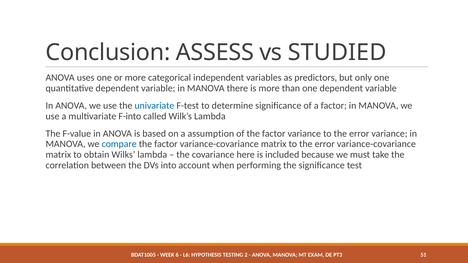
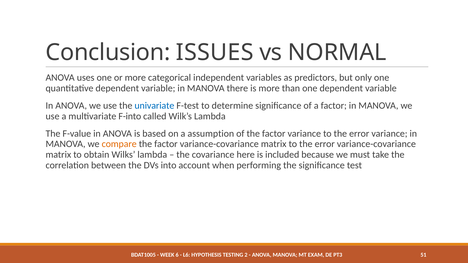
ASSESS: ASSESS -> ISSUES (215, 52)
STUDIED: STUDIED -> NORMAL (337, 52)
compare colour: blue -> orange (119, 144)
